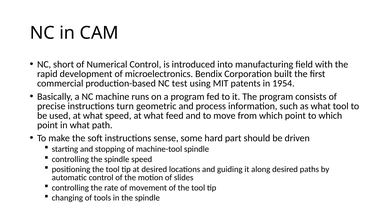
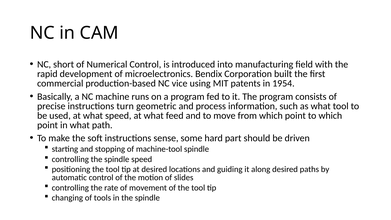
test: test -> vice (180, 83)
